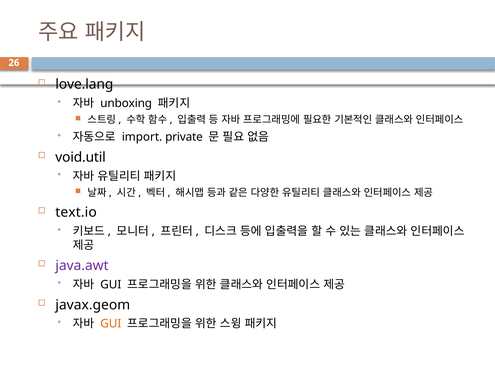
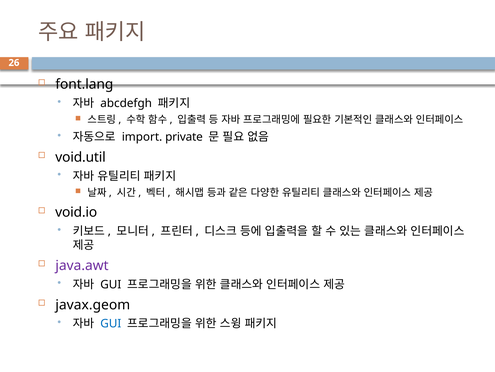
love.lang: love.lang -> font.lang (84, 84)
unboxing: unboxing -> abcdefgh (126, 103)
text.io: text.io -> void.io (76, 212)
GUI colour: orange -> blue (111, 323)
